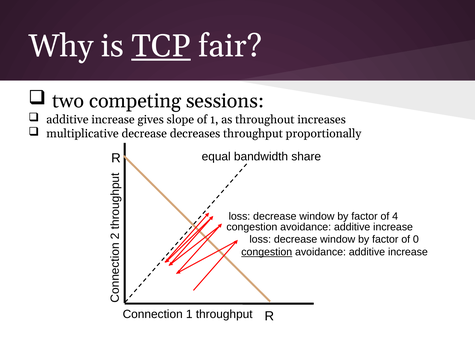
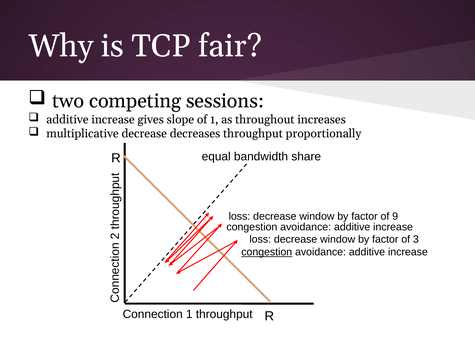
TCP underline: present -> none (161, 46)
4: 4 -> 9 (395, 216)
0: 0 -> 3 (416, 240)
